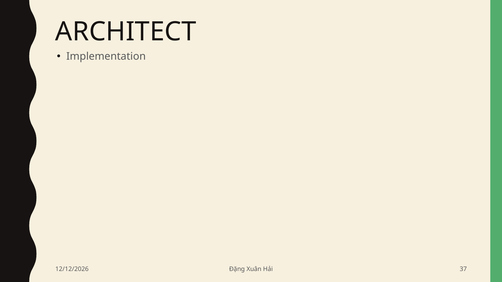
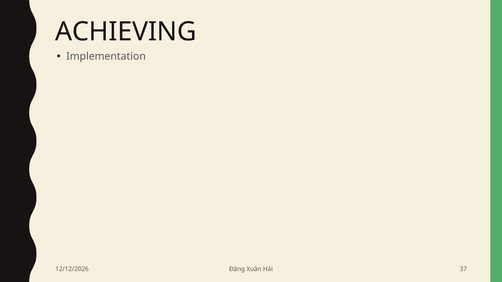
ARCHITECT: ARCHITECT -> ACHIEVING (126, 32)
